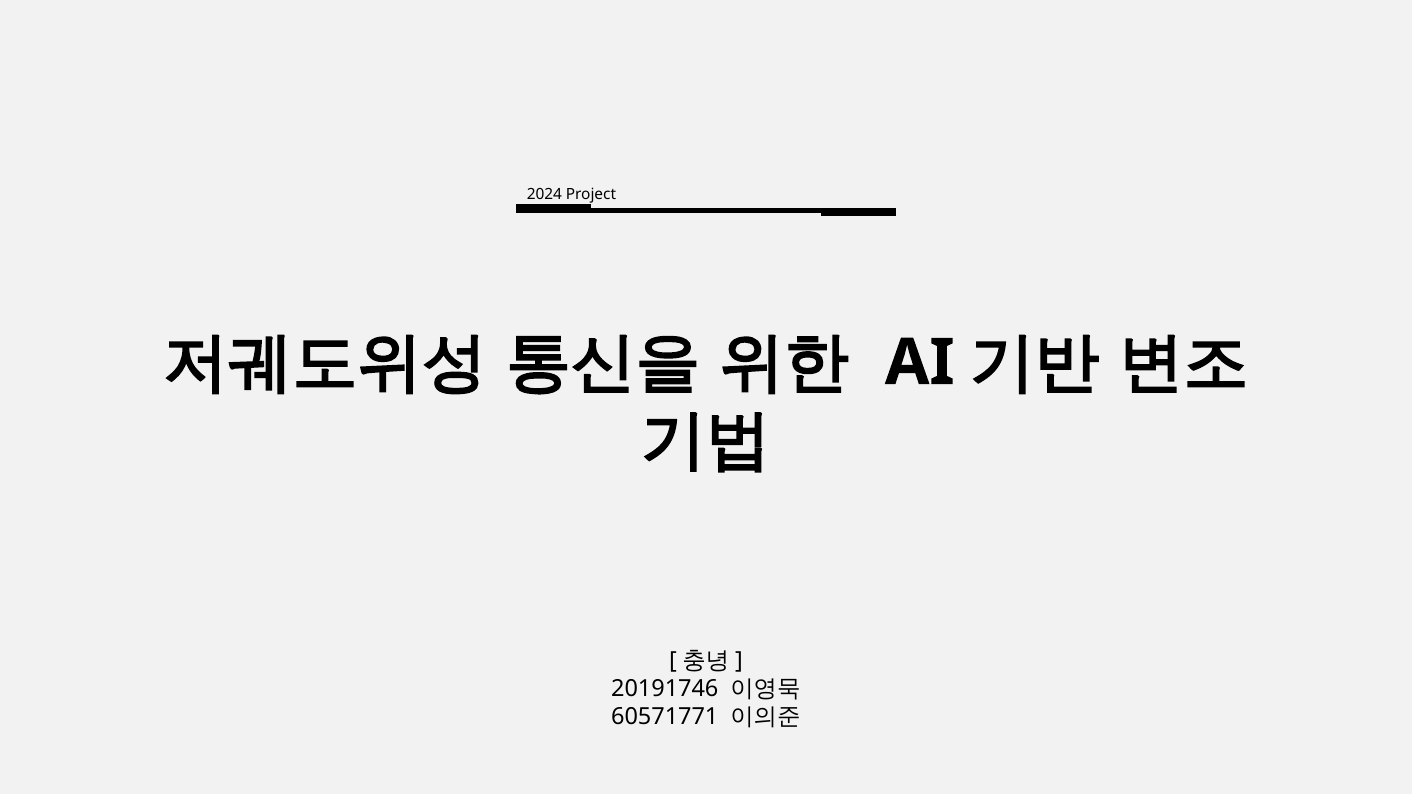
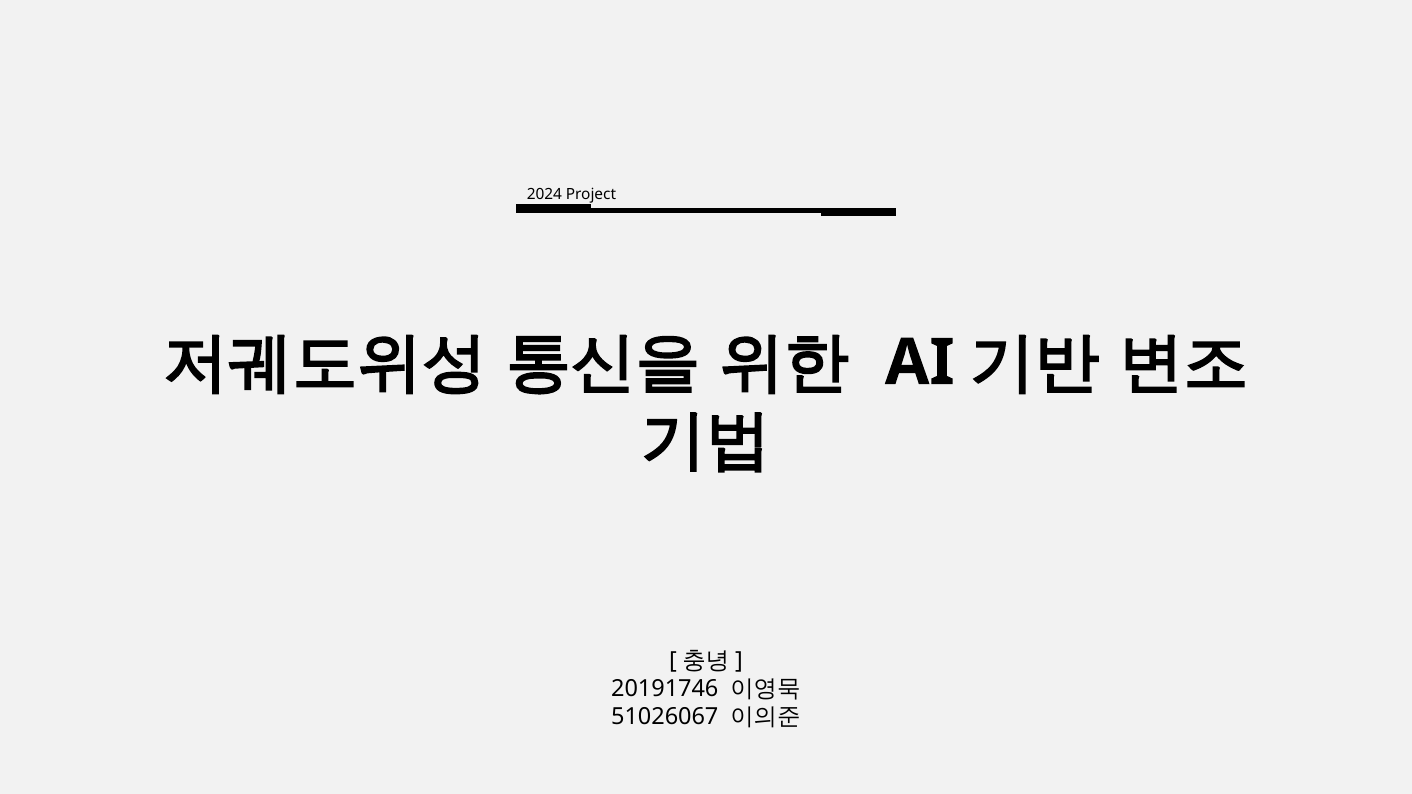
60571771: 60571771 -> 51026067 (665, 717)
